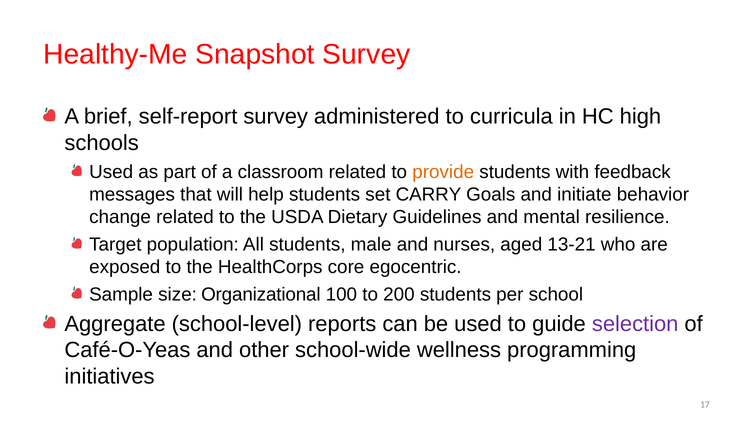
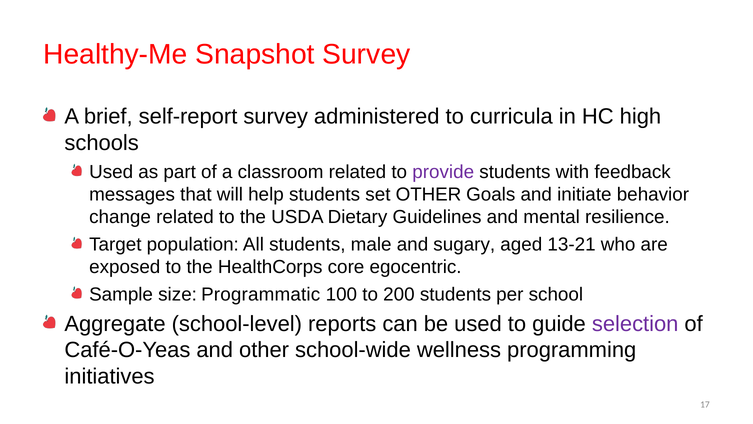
provide colour: orange -> purple (443, 172)
set CARRY: CARRY -> OTHER (429, 194)
nurses: nurses -> sugary (464, 244)
Organizational: Organizational -> Programmatic (261, 294)
